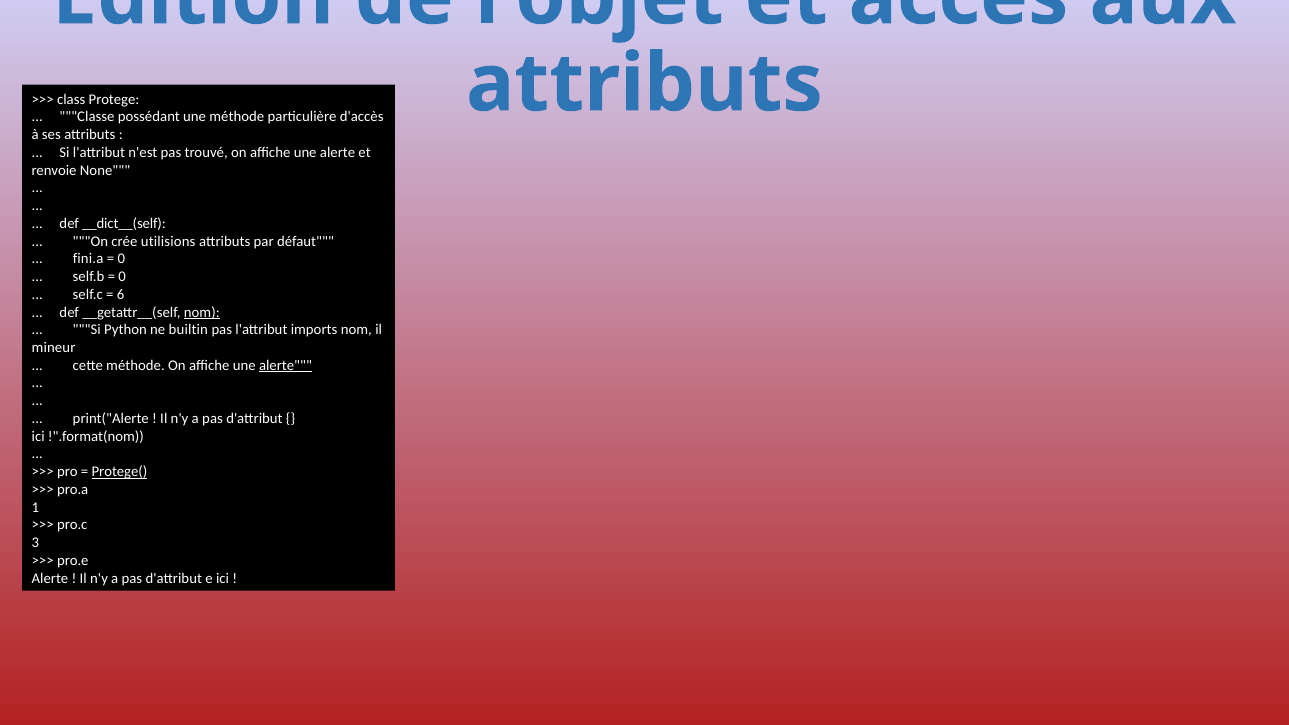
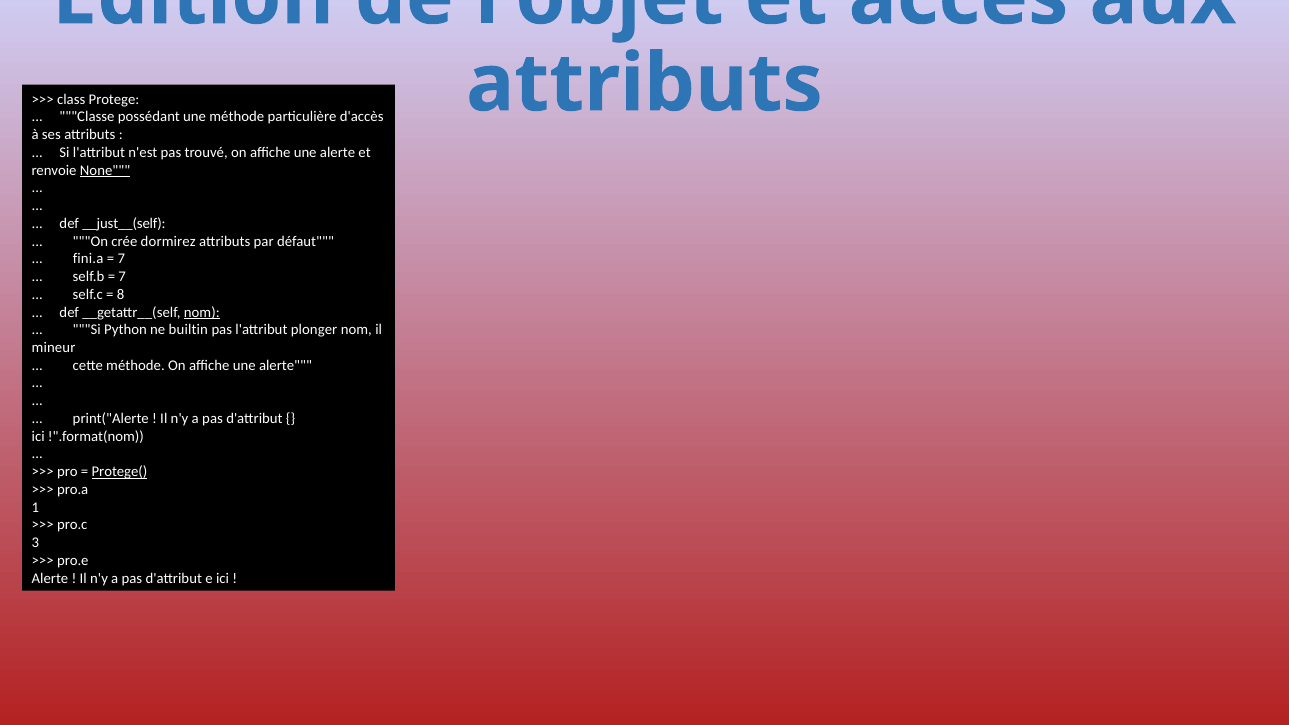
None underline: none -> present (105, 170)
__dict__(self: __dict__(self -> __just__(self (124, 223)
utilisions: utilisions -> dormirez (168, 241)
0: 0 -> 7 (121, 259)
0: 0 -> 7 (122, 277)
6: 6 -> 8 (121, 294)
imports: imports -> plonger (314, 330)
alerte underline: present -> none (285, 365)
